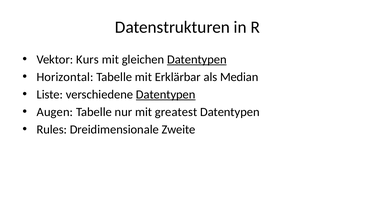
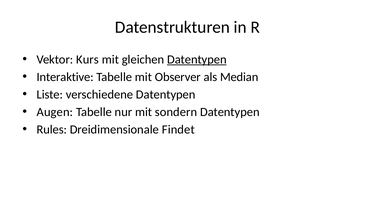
Horizontal: Horizontal -> Interaktive (65, 77)
Erklärbar: Erklärbar -> Observer (178, 77)
Datentypen underline: present -> none (166, 94)
greatest: greatest -> sondern (176, 112)
Zweite: Zweite -> Findet (178, 129)
